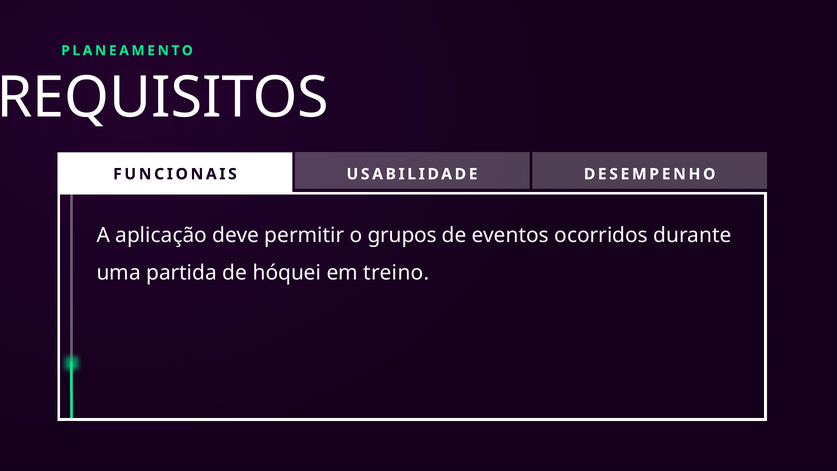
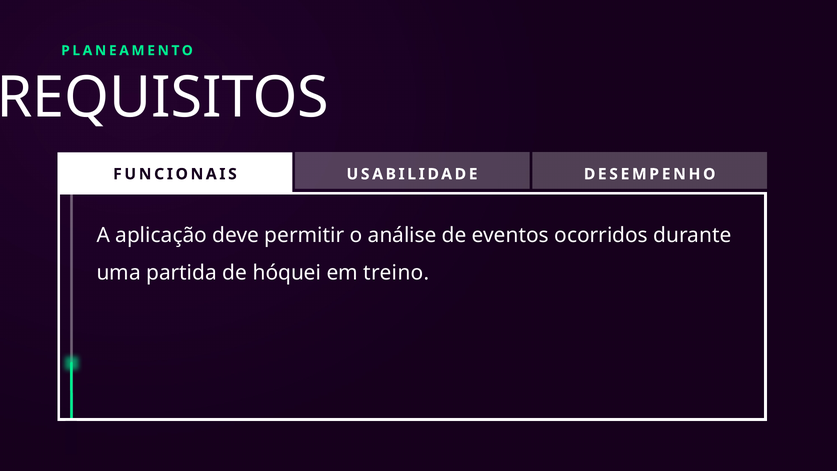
grupos: grupos -> análise (402, 235)
